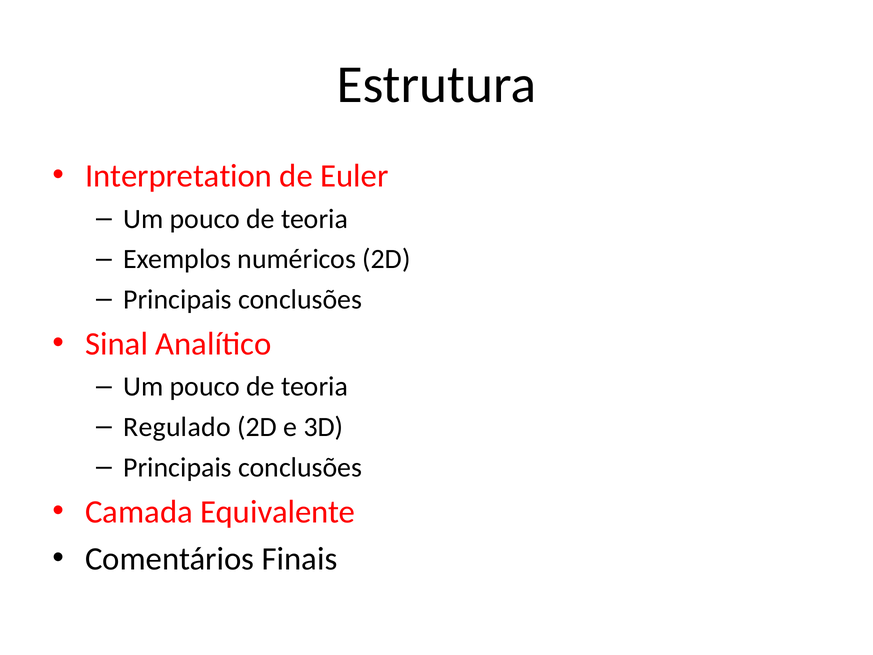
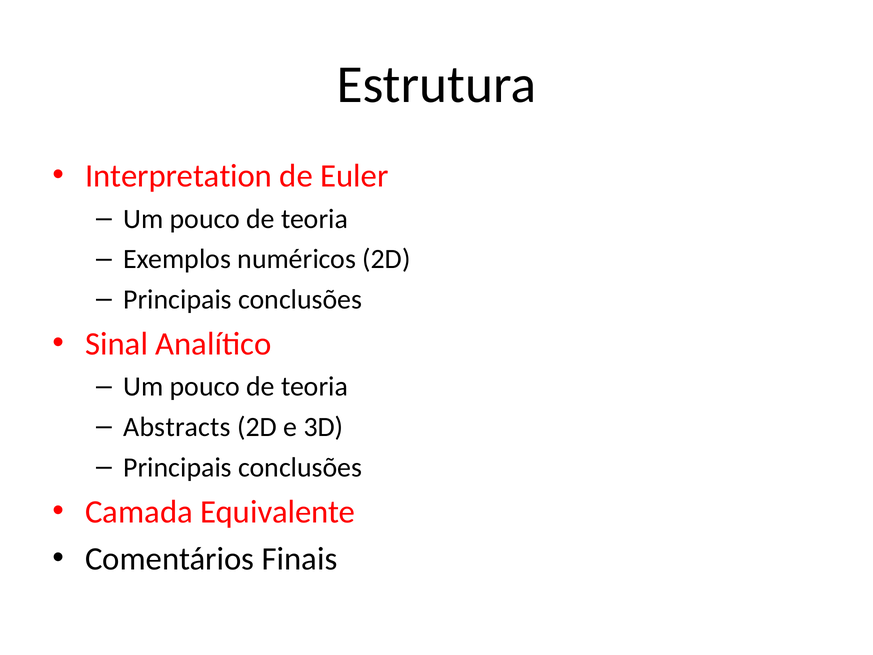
Regulado: Regulado -> Abstracts (177, 427)
